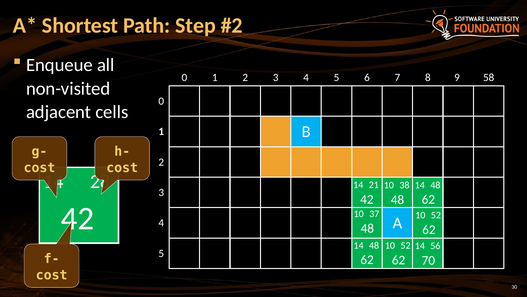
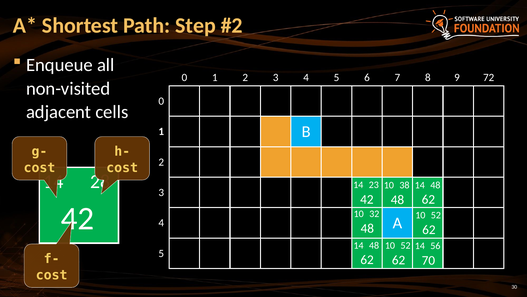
58: 58 -> 72 (489, 78)
21: 21 -> 23 (374, 185)
37: 37 -> 32 (374, 214)
